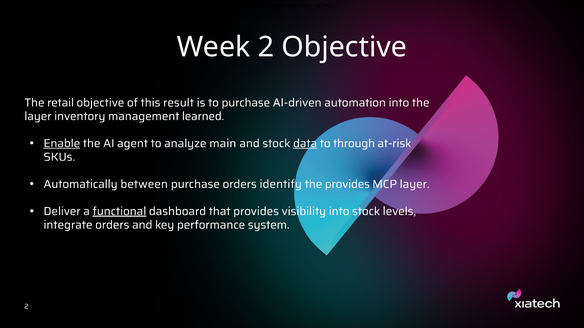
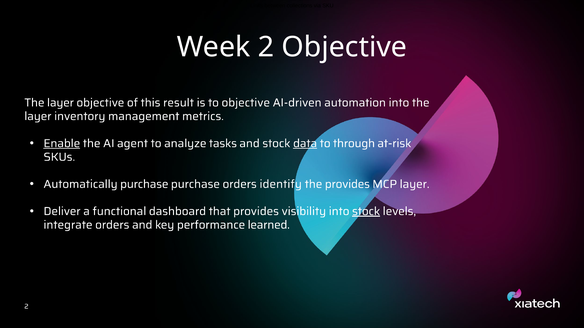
retail: retail -> layer (61, 103)
to purchase: purchase -> objective (246, 103)
learned: learned -> metrics (203, 116)
main: main -> tasks (223, 144)
Automatically between: between -> purchase (144, 184)
functional underline: present -> none (119, 212)
stock underline: none -> present (366, 212)
system: system -> learned (269, 225)
